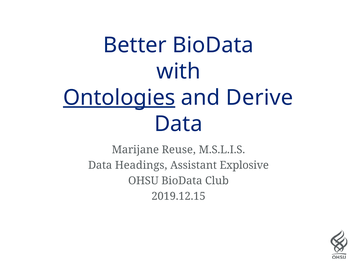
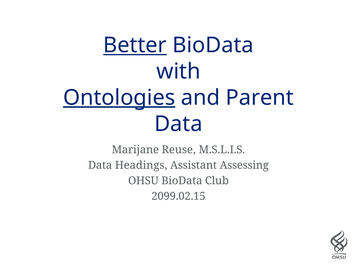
Better underline: none -> present (135, 45)
Derive: Derive -> Parent (260, 98)
Explosive: Explosive -> Assessing (244, 165)
2019.12.15: 2019.12.15 -> 2099.02.15 (179, 196)
